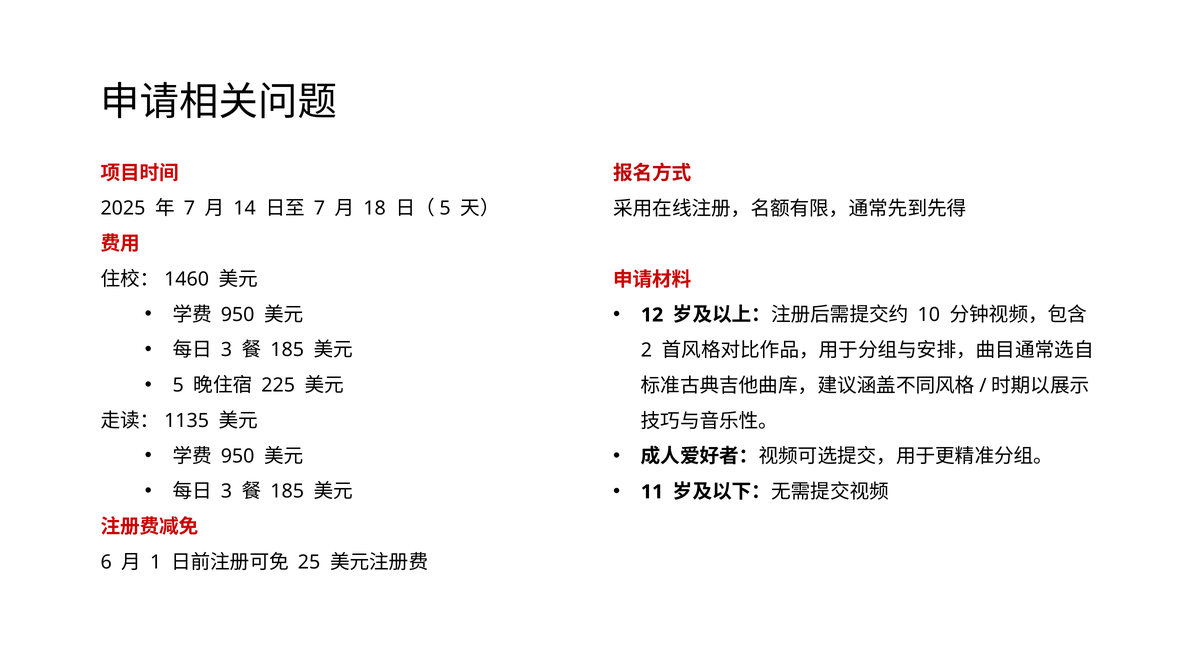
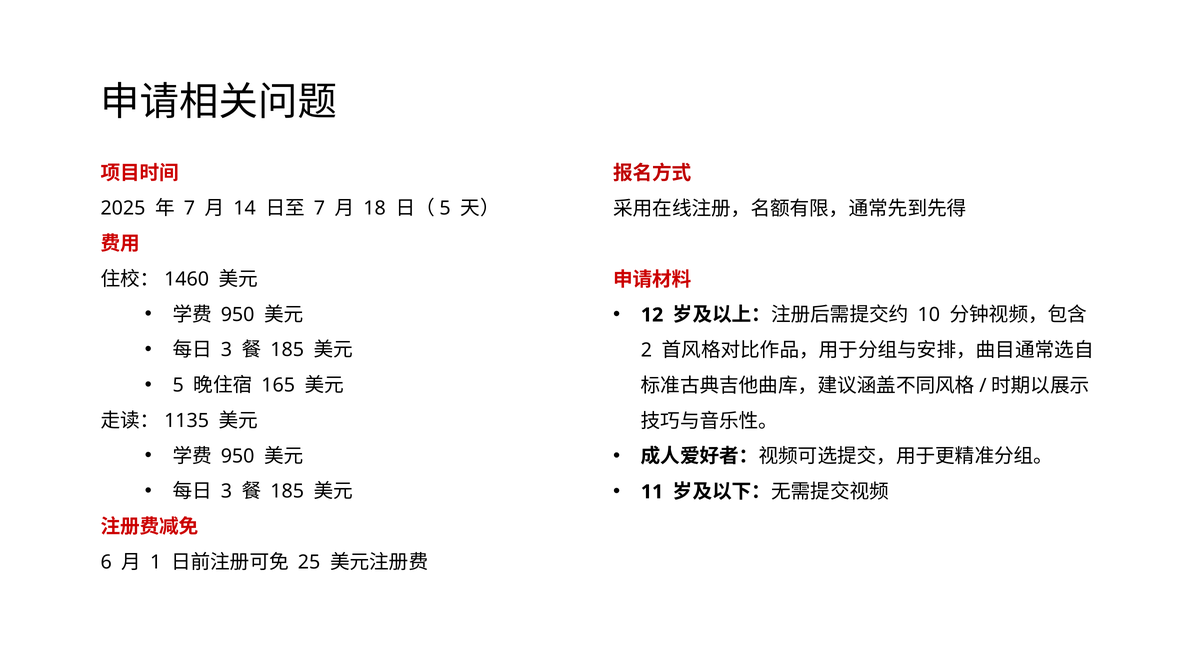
225: 225 -> 165 (278, 385)
